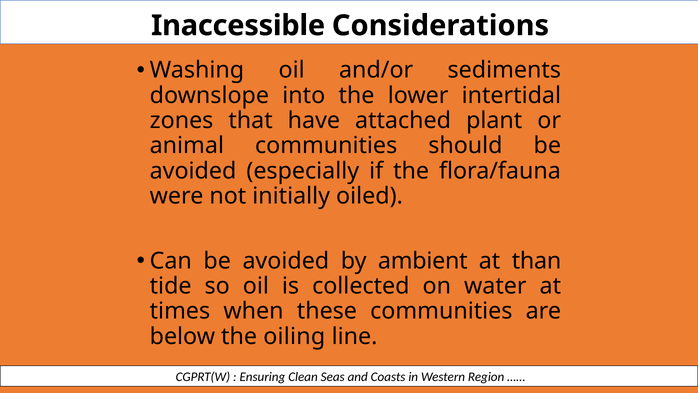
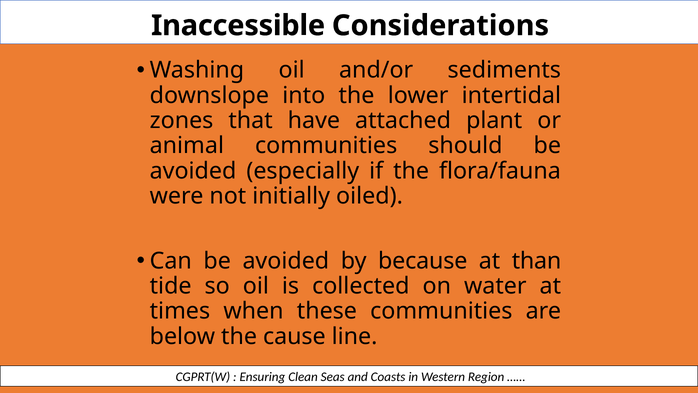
ambient: ambient -> because (423, 261)
oiling: oiling -> cause (294, 336)
